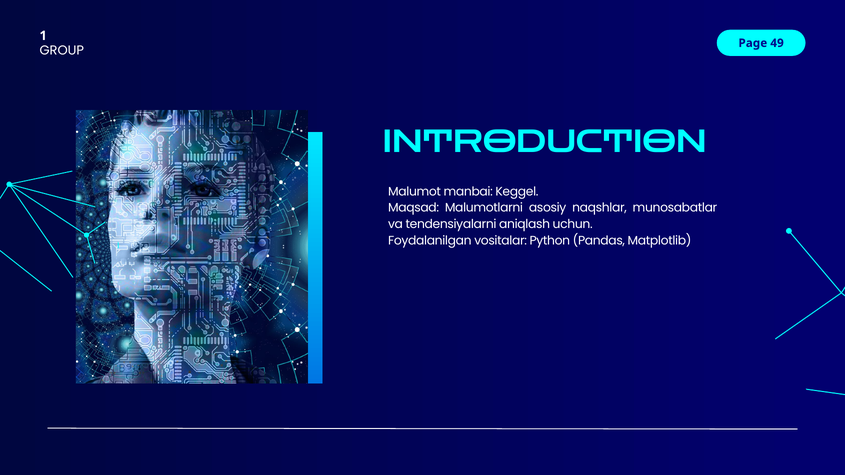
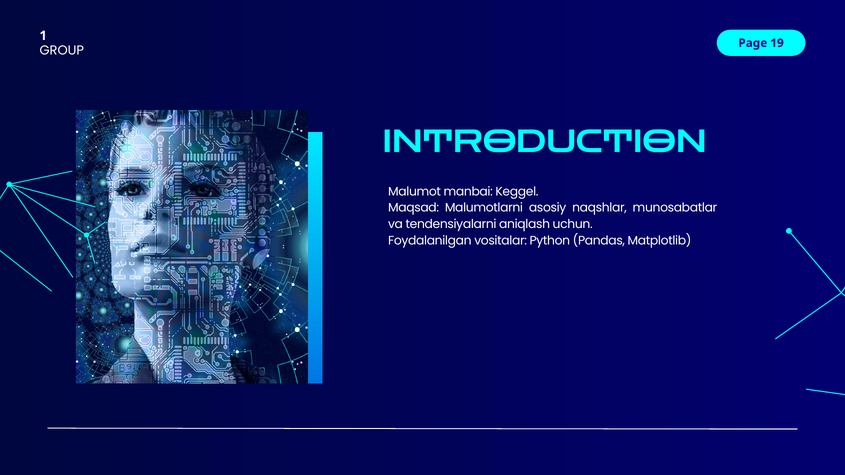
49: 49 -> 19 (777, 43)
